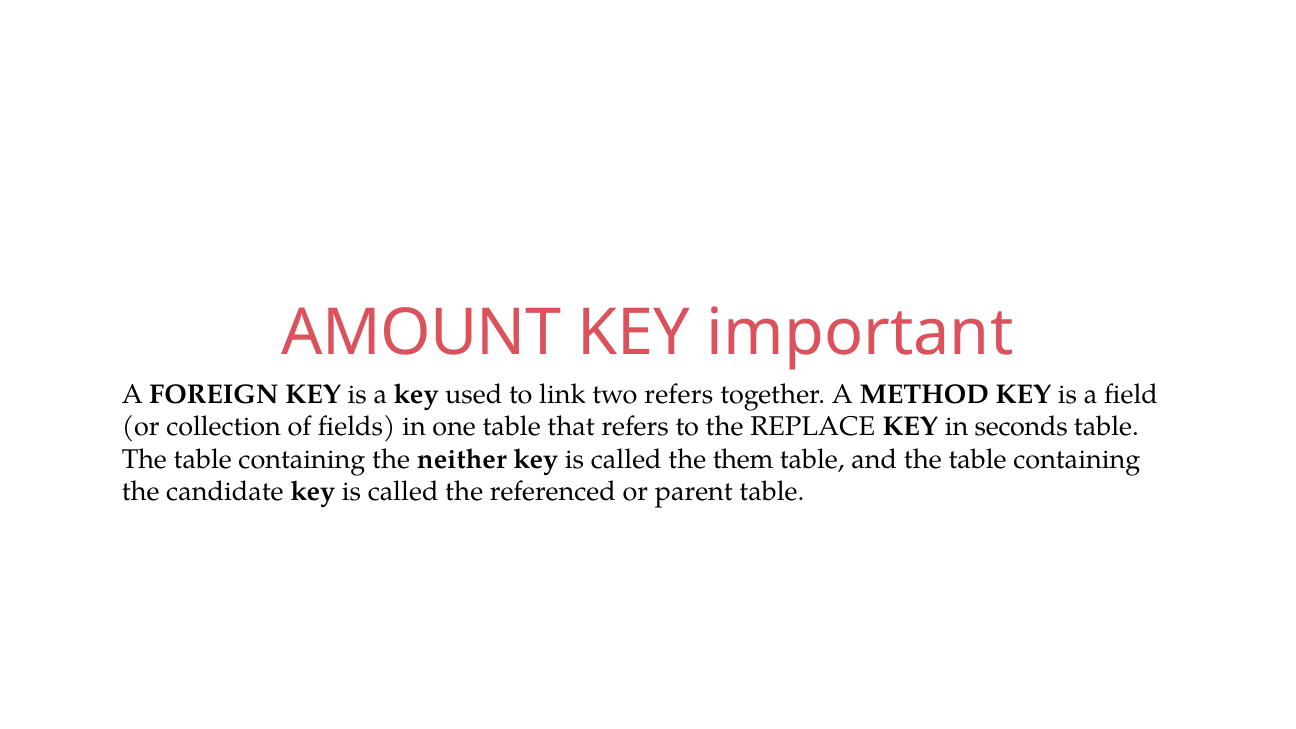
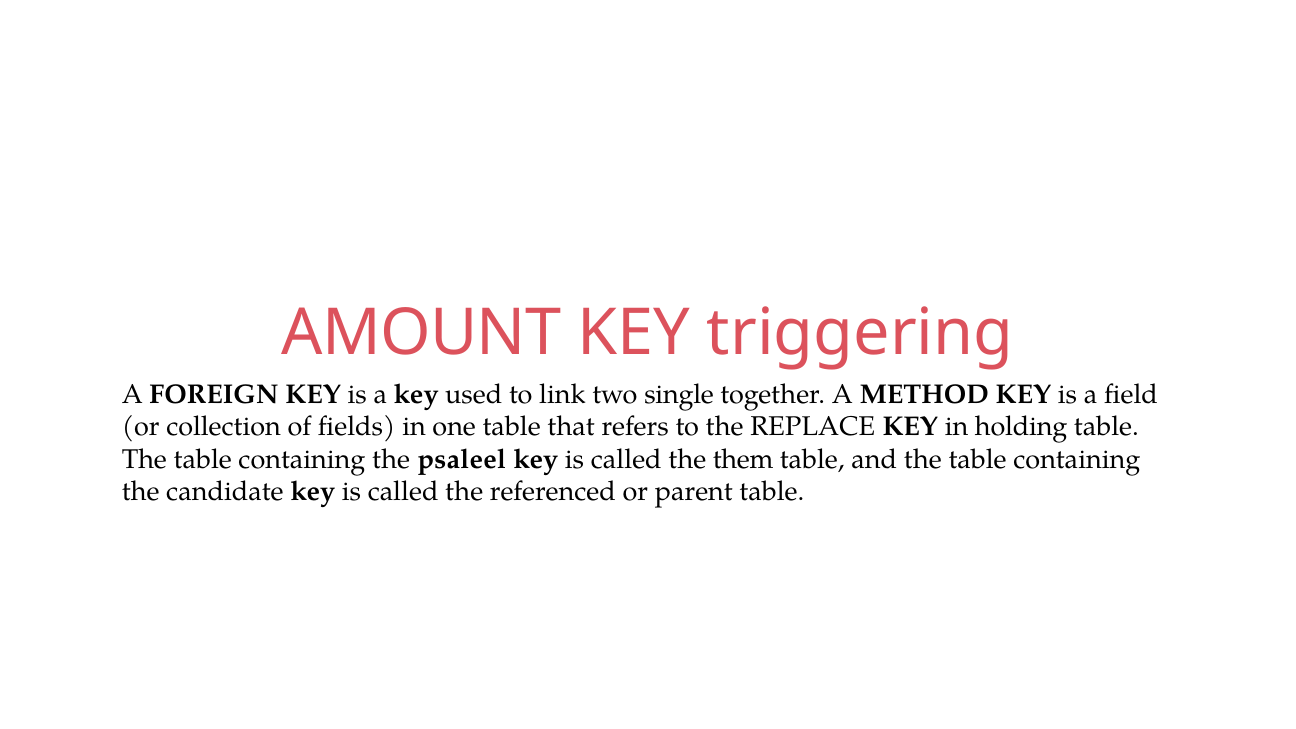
important: important -> triggering (860, 333)
two refers: refers -> single (679, 394)
seconds: seconds -> holding (1021, 427)
neither: neither -> psaleel (462, 459)
